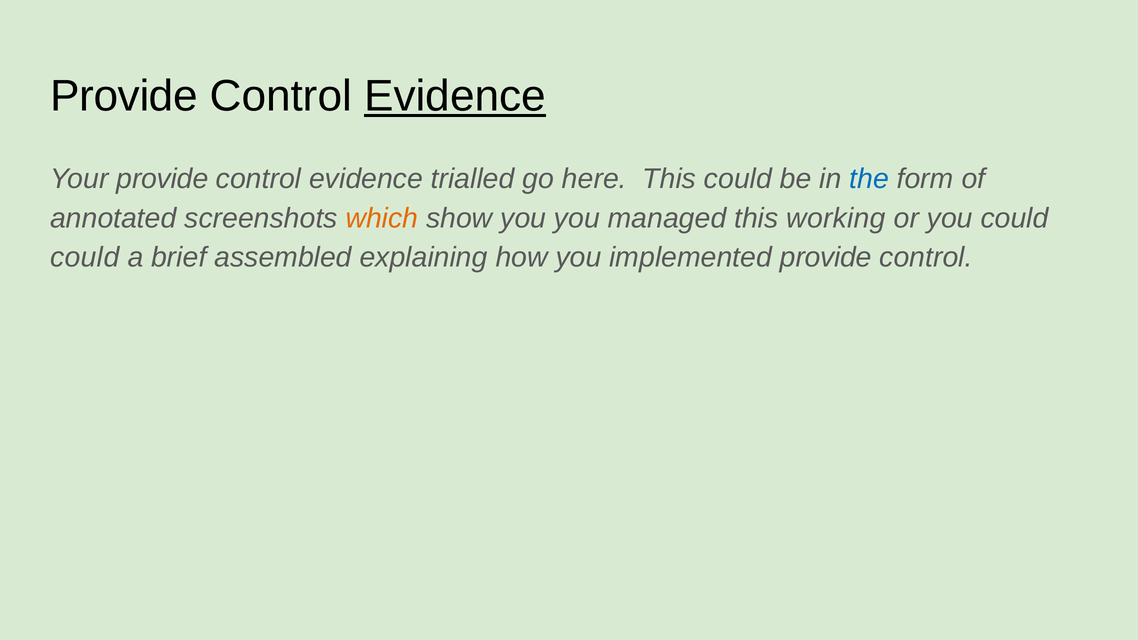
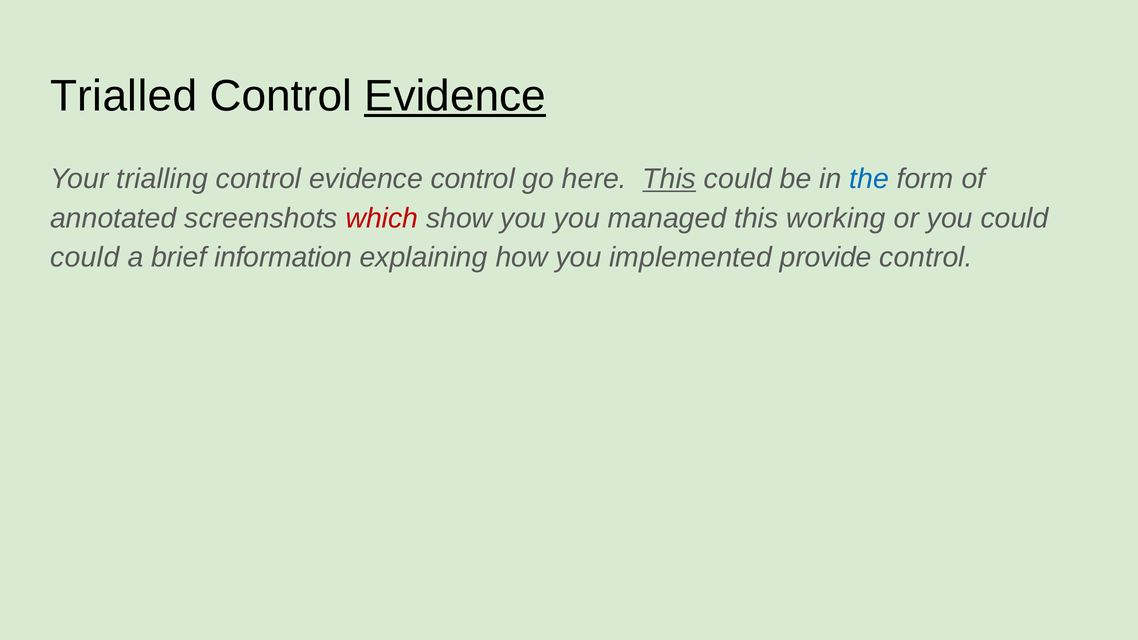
Provide: Provide -> Trialled (124, 96)
Your provide: provide -> trialling (162, 179)
evidence trialled: trialled -> control (473, 179)
This underline: none -> present (669, 179)
which colour: orange -> red (382, 218)
assembled: assembled -> information (283, 257)
